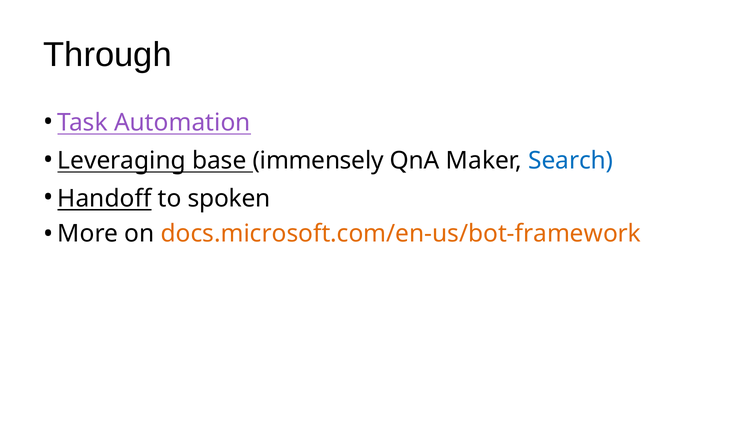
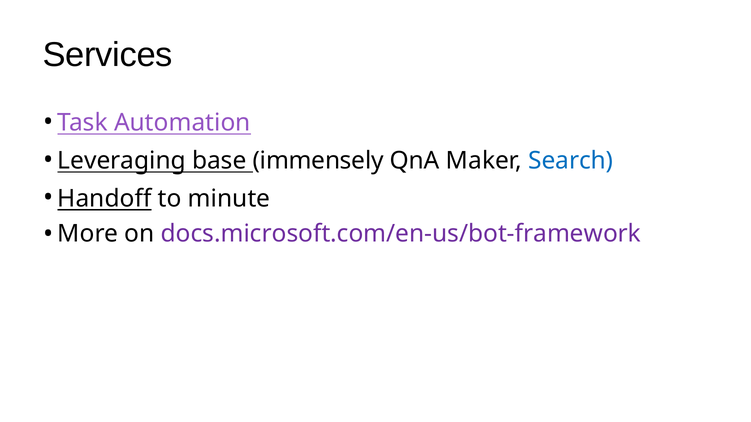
Through: Through -> Services (108, 55)
spoken: spoken -> minute (229, 199)
docs.microsoft.com/en-us/bot-framework colour: orange -> purple (401, 234)
